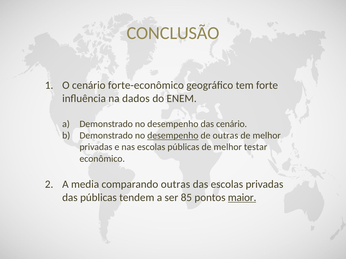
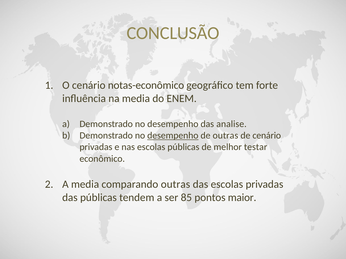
forte-econômico: forte-econômico -> notas-econômico (146, 85)
na dados: dados -> media (136, 99)
das cenário: cenário -> analise (231, 124)
melhor: melhor -> cenário (267, 136)
maior underline: present -> none (242, 198)
